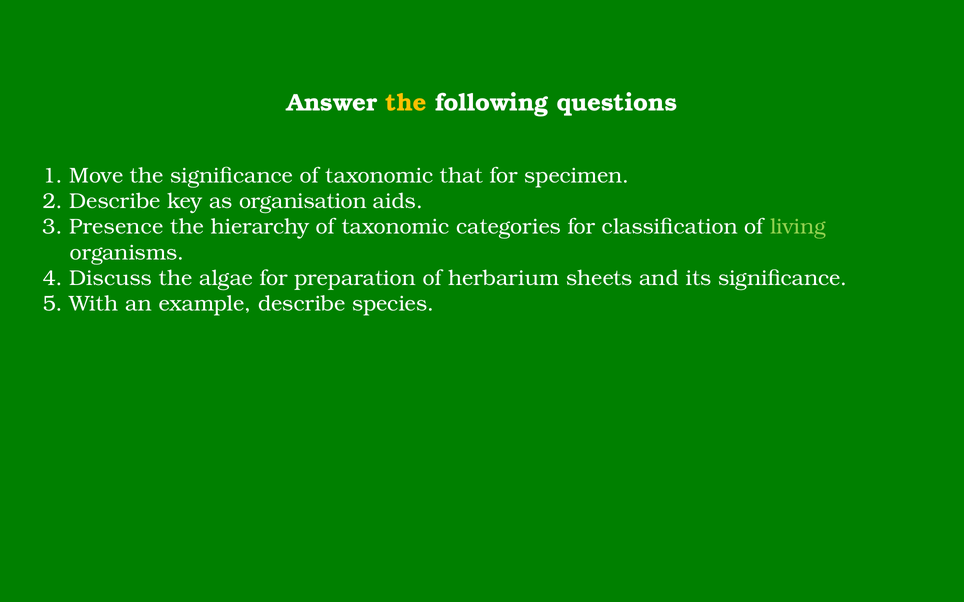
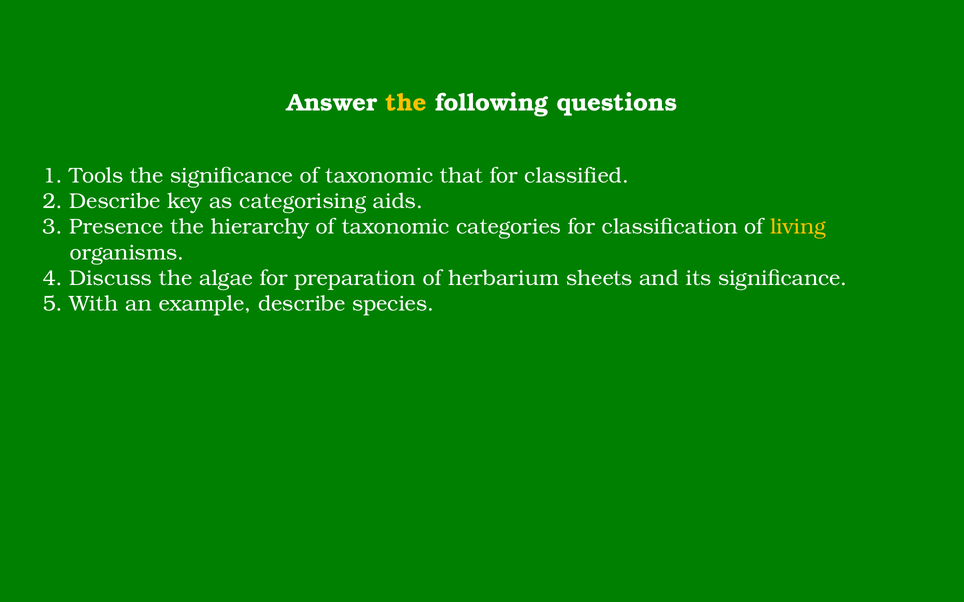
Move: Move -> Tools (96, 176)
specimen: specimen -> classified (577, 176)
organisation: organisation -> categorising (303, 201)
living colour: light green -> yellow (798, 227)
